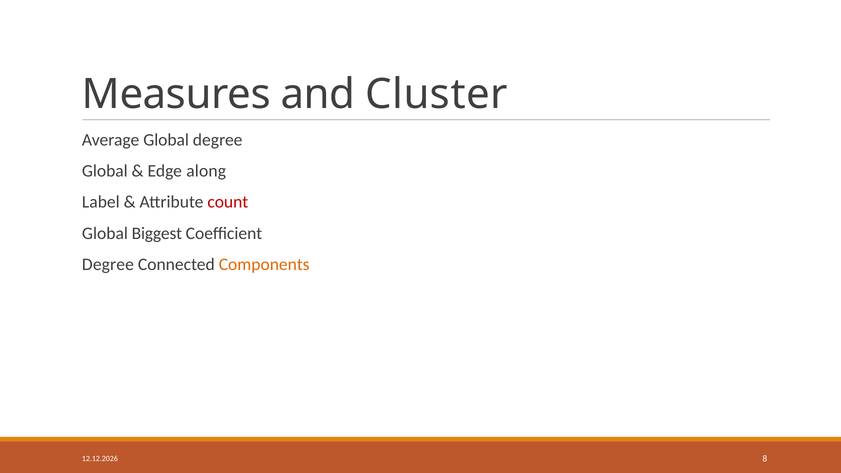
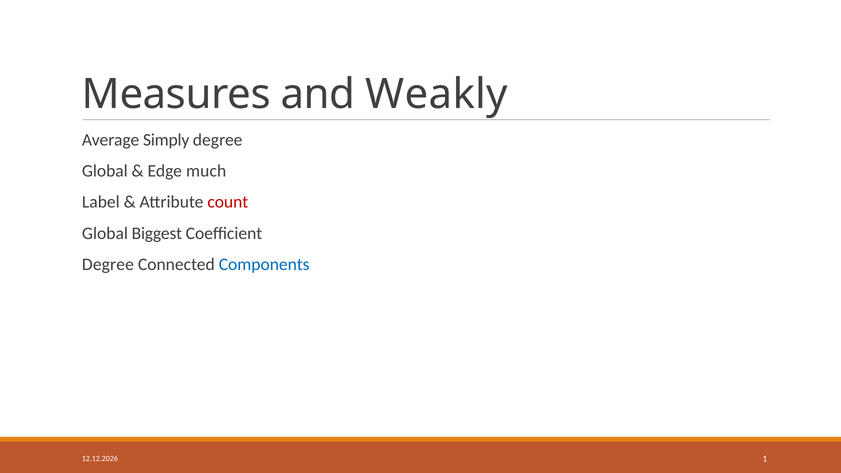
Cluster: Cluster -> Weakly (437, 94)
Average Global: Global -> Simply (166, 140)
along: along -> much (206, 171)
Components colour: orange -> blue (264, 265)
8: 8 -> 1 (765, 459)
